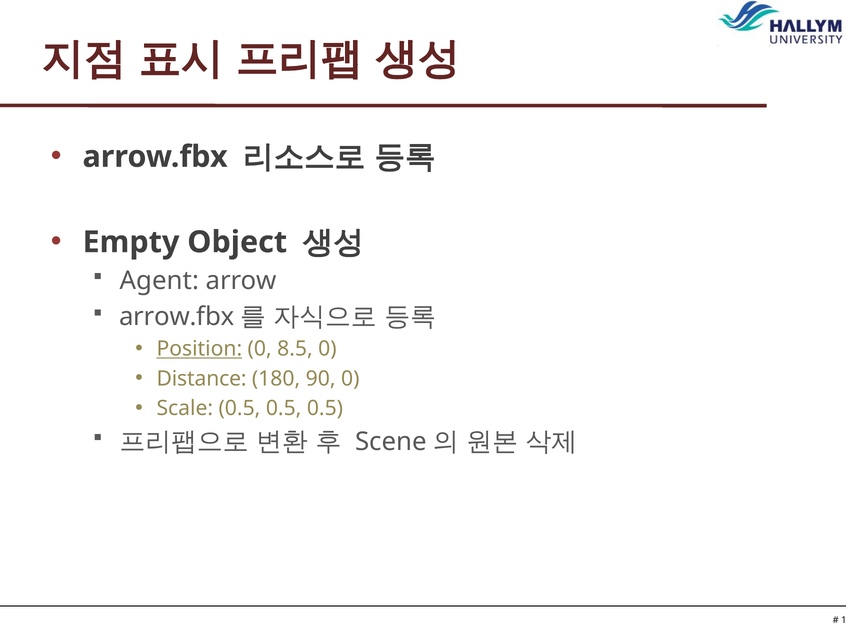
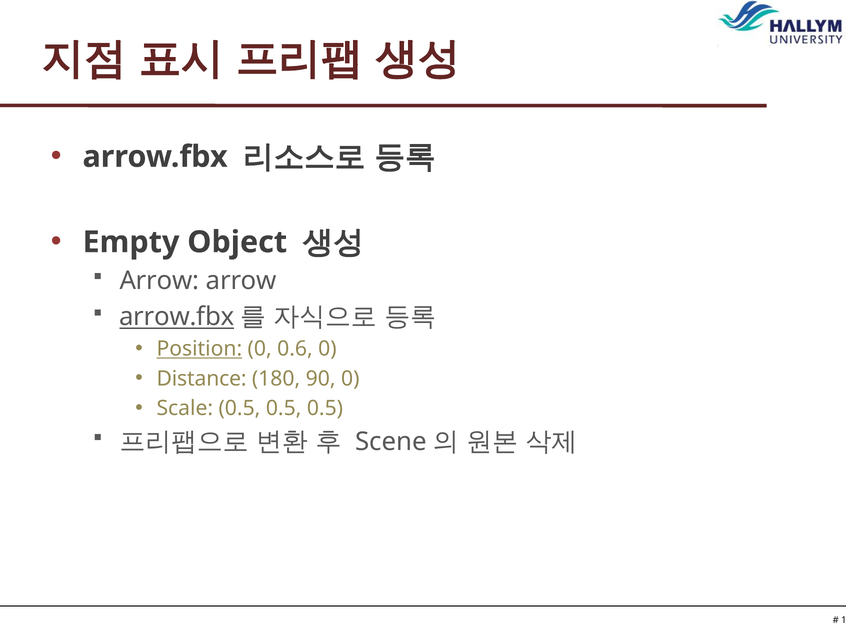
Agent: Agent -> Arrow (159, 281)
arrow.fbx underline: none -> present (177, 317)
8.5: 8.5 -> 0.6 (295, 349)
